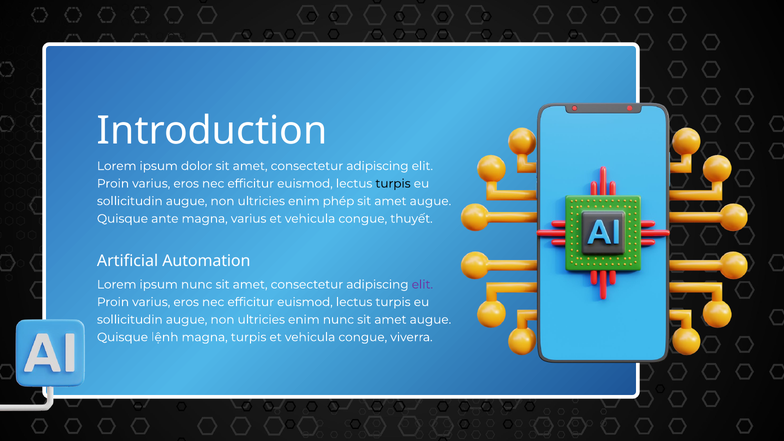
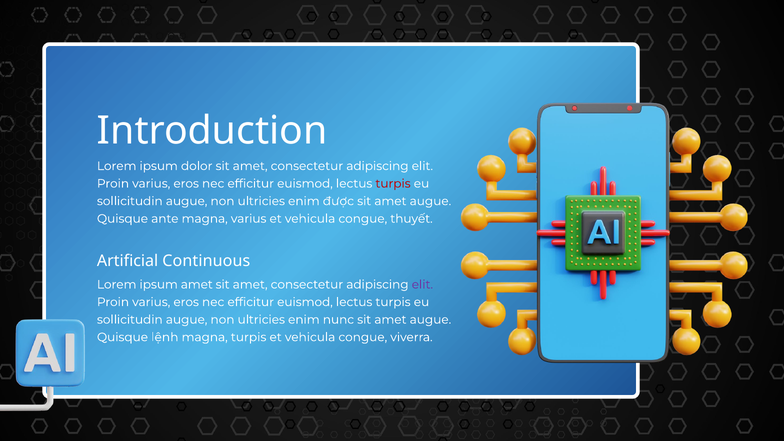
turpis colour: black -> red (393, 184)
phép: phép -> được (338, 201)
Automation: Automation -> Continuous (206, 261)
ipsum nunc: nunc -> amet (197, 284)
